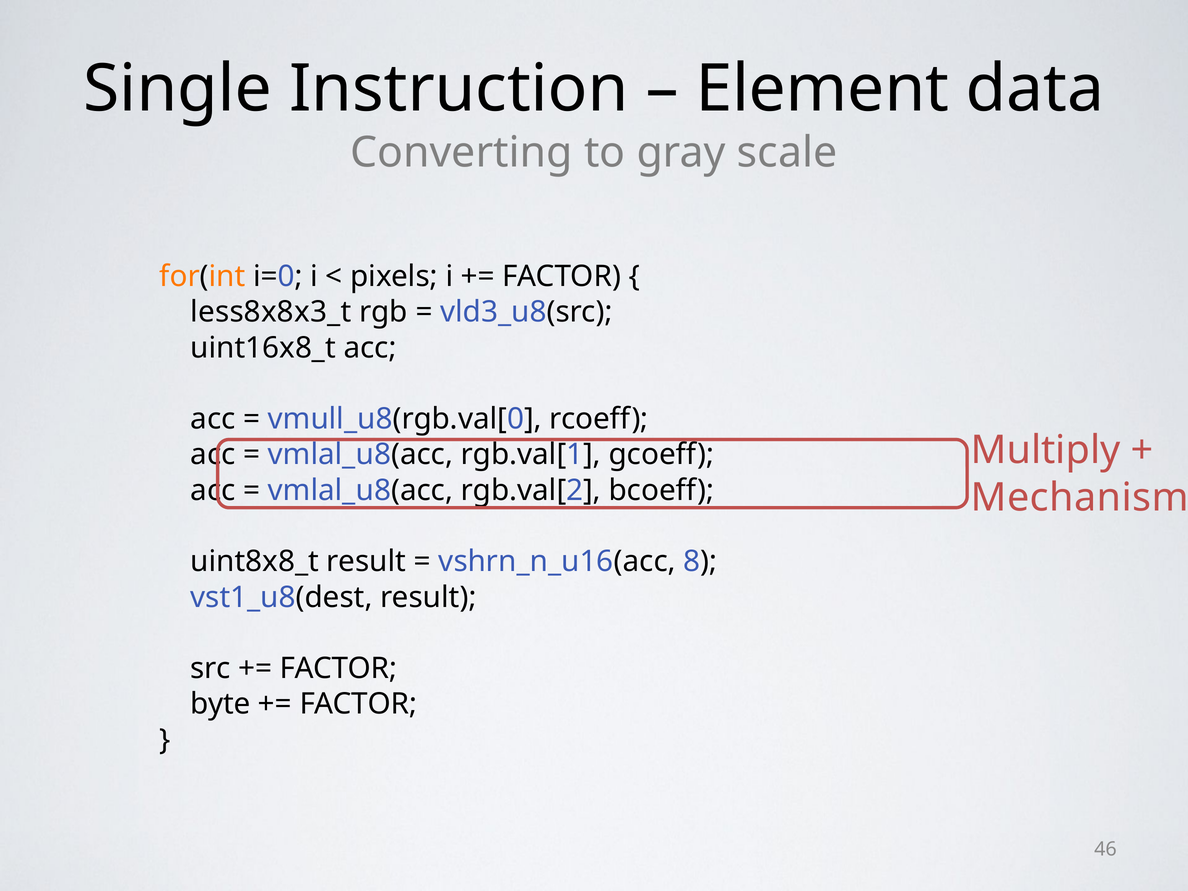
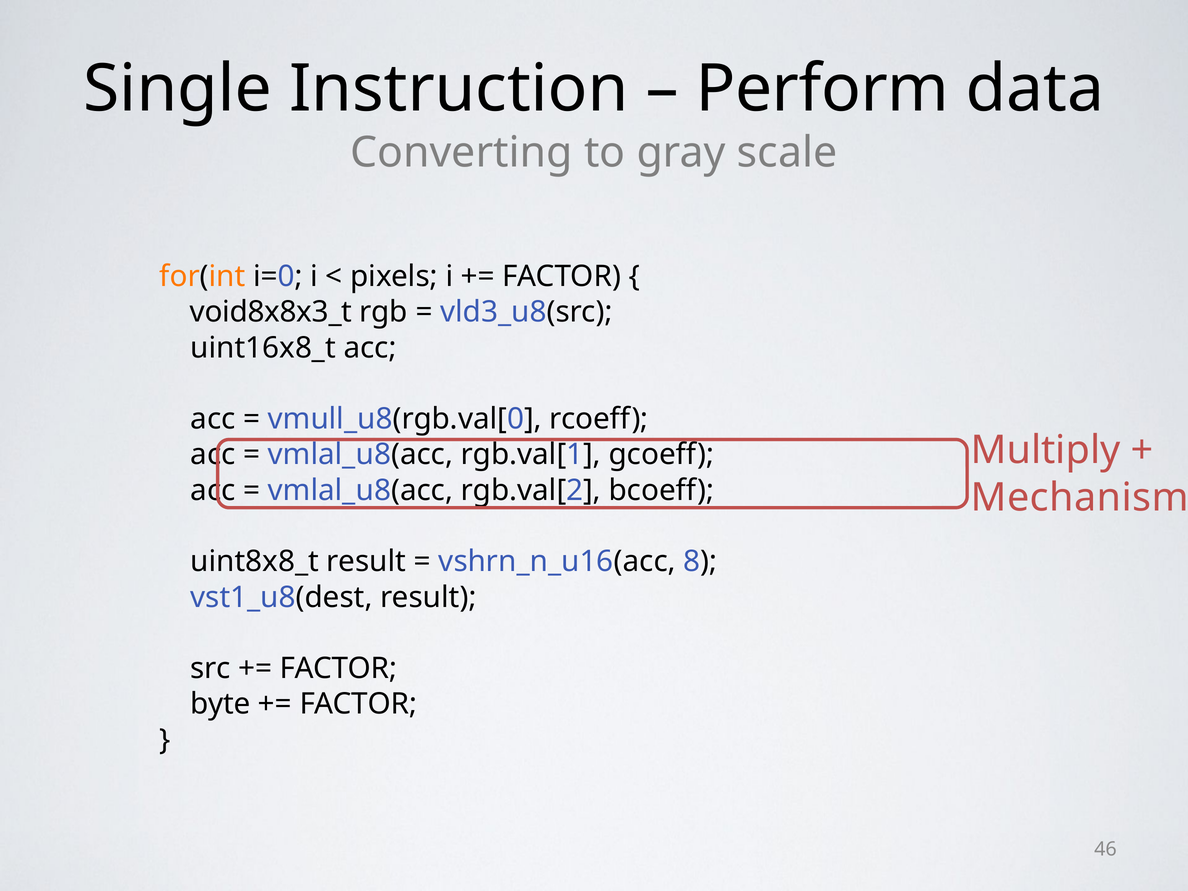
Element: Element -> Perform (822, 89)
less8x8x3_t: less8x8x3_t -> void8x8x3_t (271, 312)
